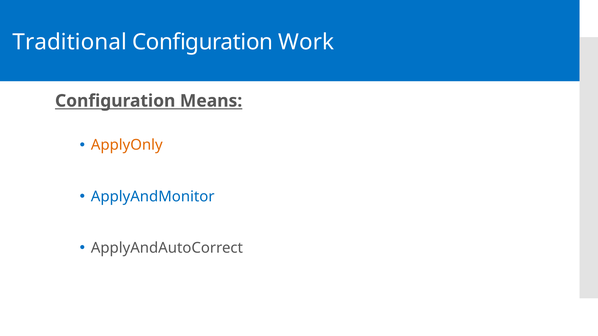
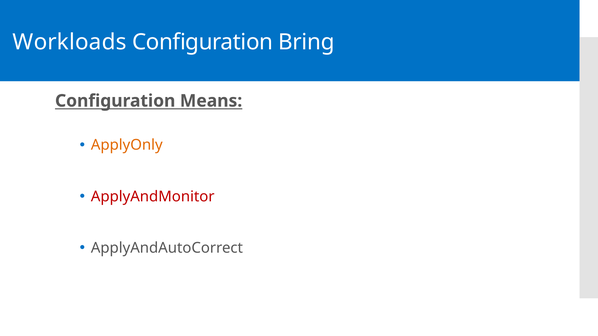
Traditional: Traditional -> Workloads (70, 42)
Work: Work -> Bring (306, 42)
ApplyAndMonitor colour: blue -> red (153, 197)
